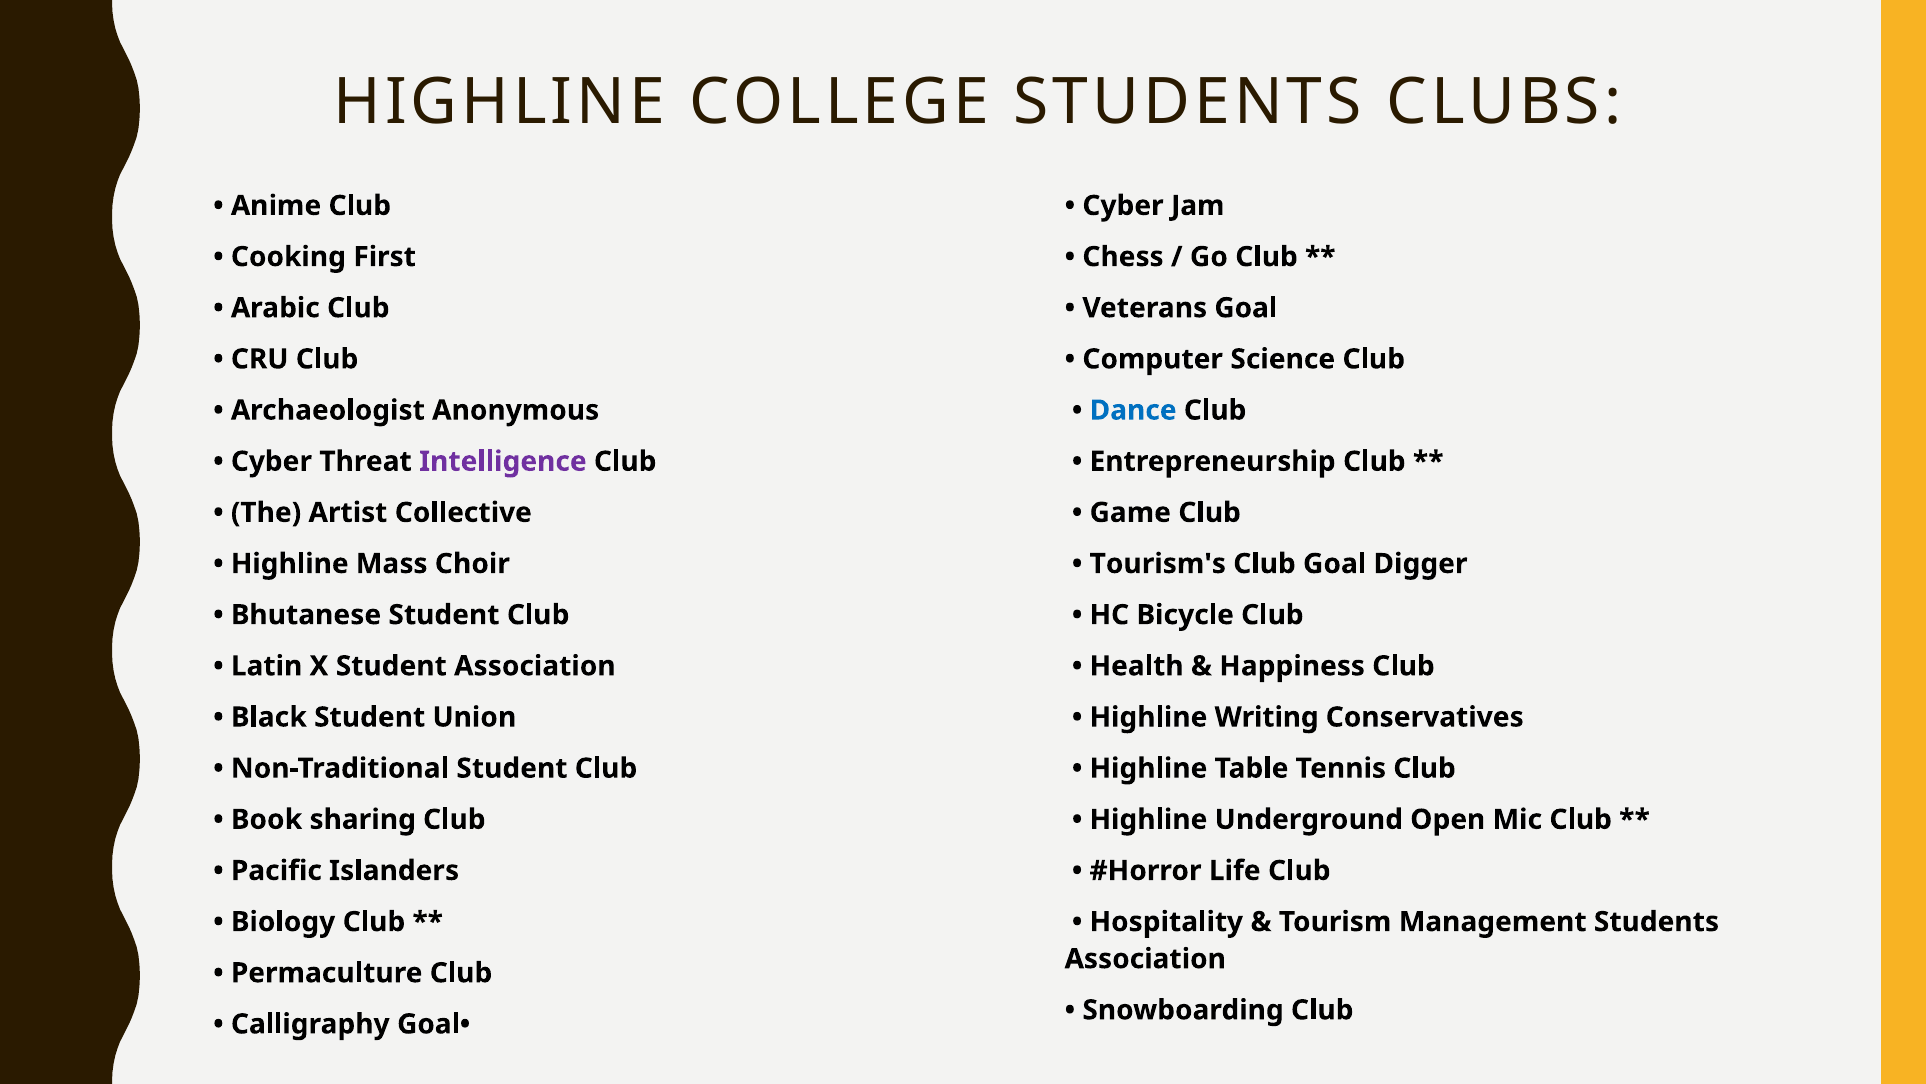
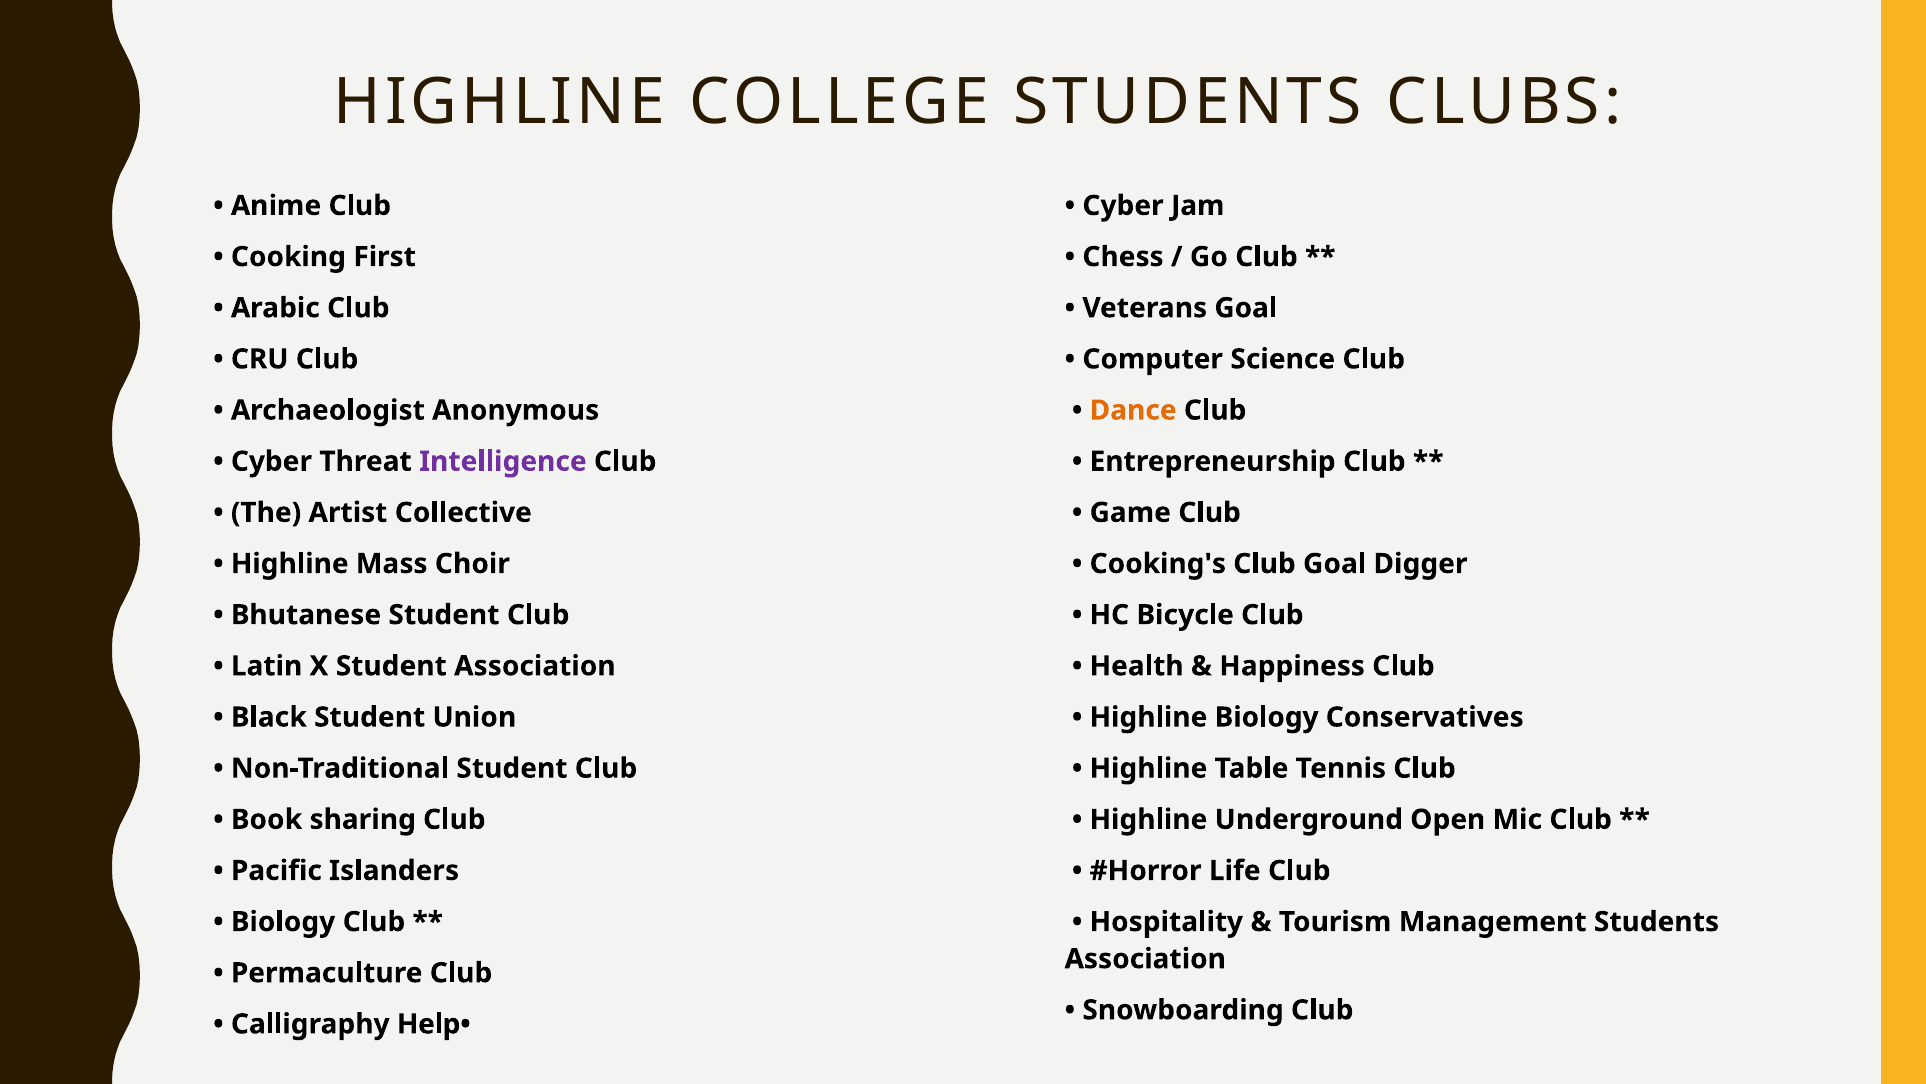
Dance colour: blue -> orange (1133, 410)
Tourism's: Tourism's -> Cooking's (1158, 563)
Highline Writing: Writing -> Biology (1267, 717)
Goal•: Goal• -> Help• (434, 1024)
